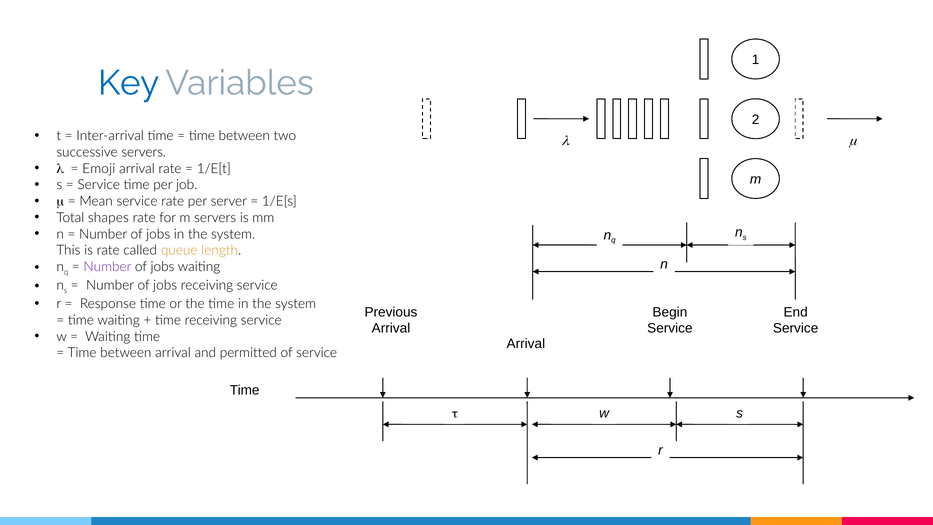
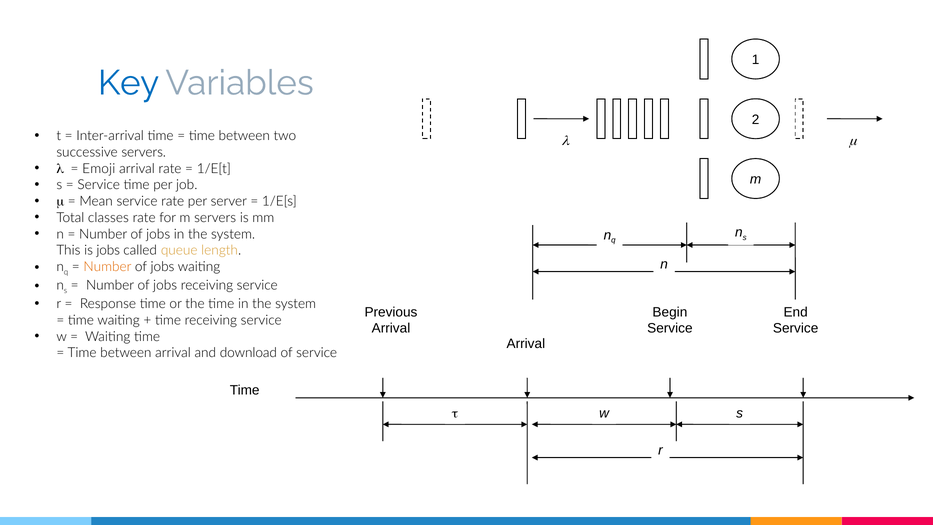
shapes: shapes -> classes (108, 218)
is rate: rate -> jobs (108, 250)
Number colour: purple -> orange (107, 267)
permitted: permitted -> download (248, 353)
